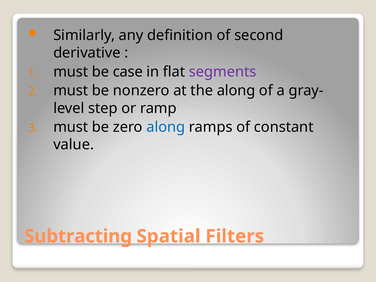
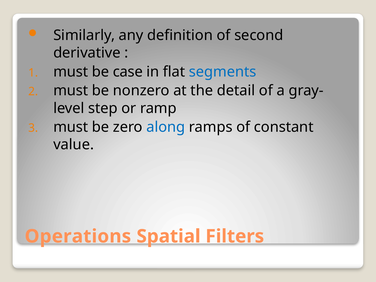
segments colour: purple -> blue (223, 72)
the along: along -> detail (236, 91)
Subtracting: Subtracting -> Operations (78, 236)
